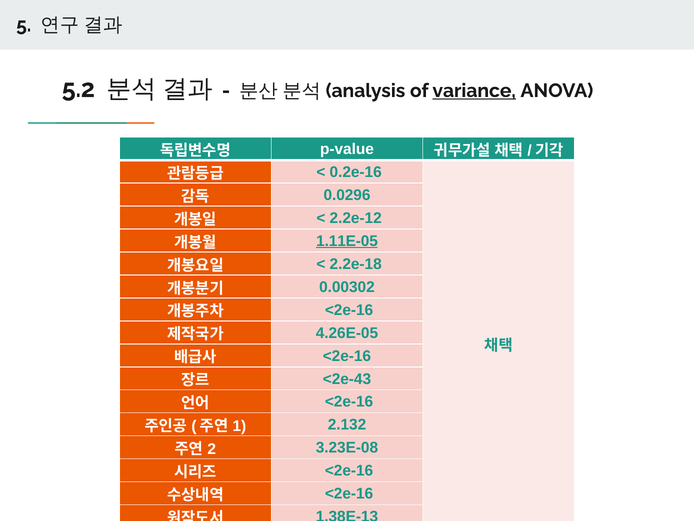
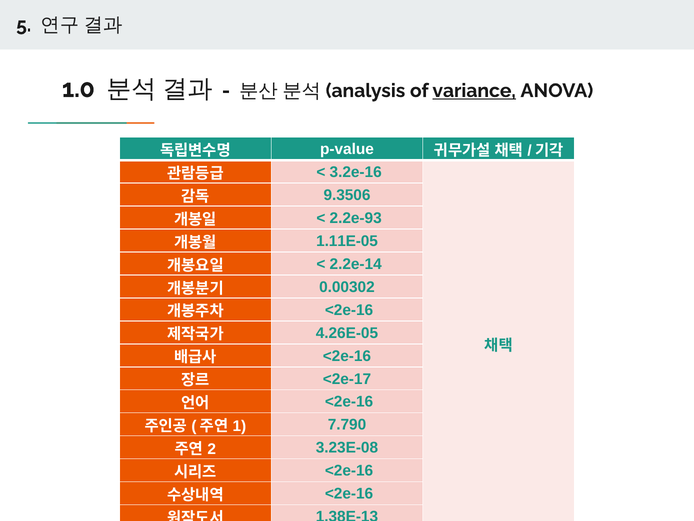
5.2: 5.2 -> 1.0 (78, 89)
0.2e-16: 0.2e-16 -> 3.2e-16 (356, 172)
0.0296: 0.0296 -> 9.3506 (347, 195)
2.2e-12: 2.2e-12 -> 2.2e-93 (356, 218)
1.11E-05 underline: present -> none (347, 241)
2.2e-18: 2.2e-18 -> 2.2e-14 (356, 264)
<2e-43: <2e-43 -> <2e-17 (347, 379)
2.132: 2.132 -> 7.790 (347, 424)
